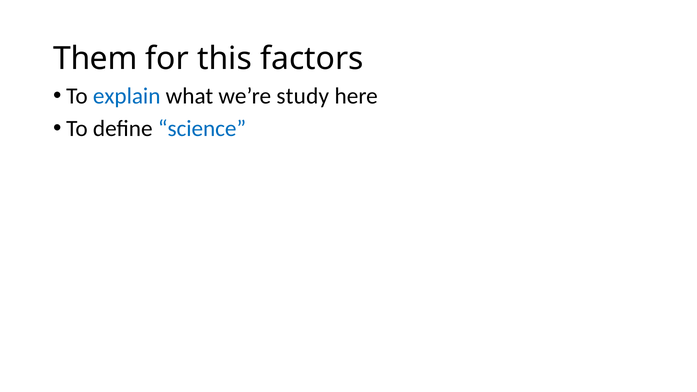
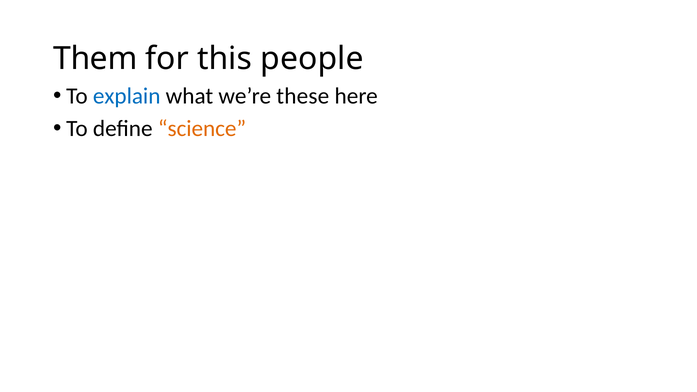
factors: factors -> people (312, 59)
study: study -> these (303, 96)
science colour: blue -> orange (202, 128)
